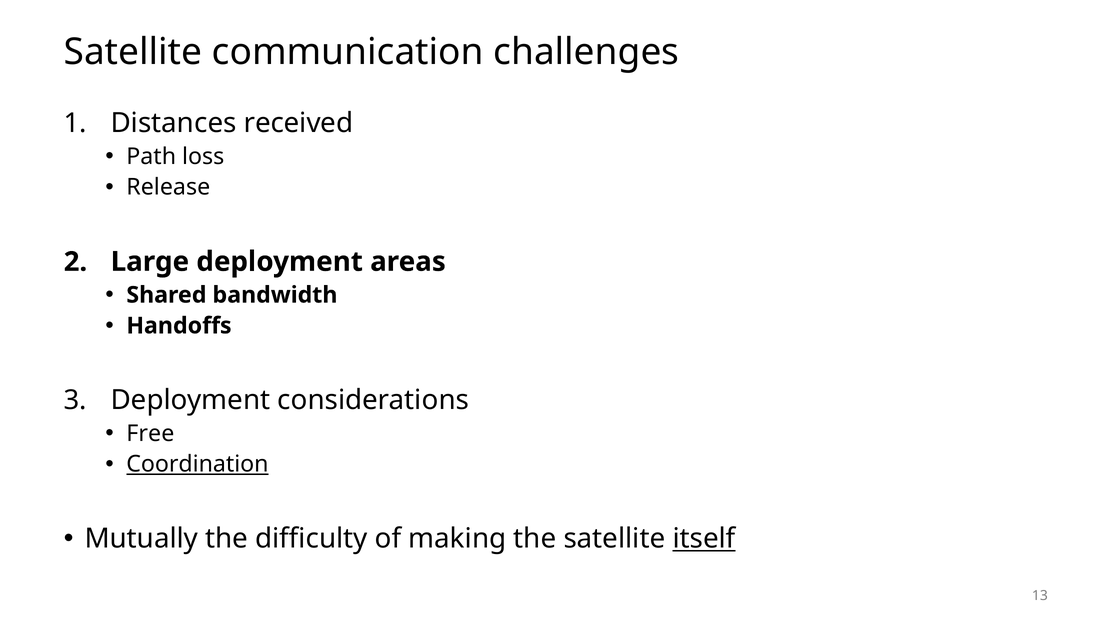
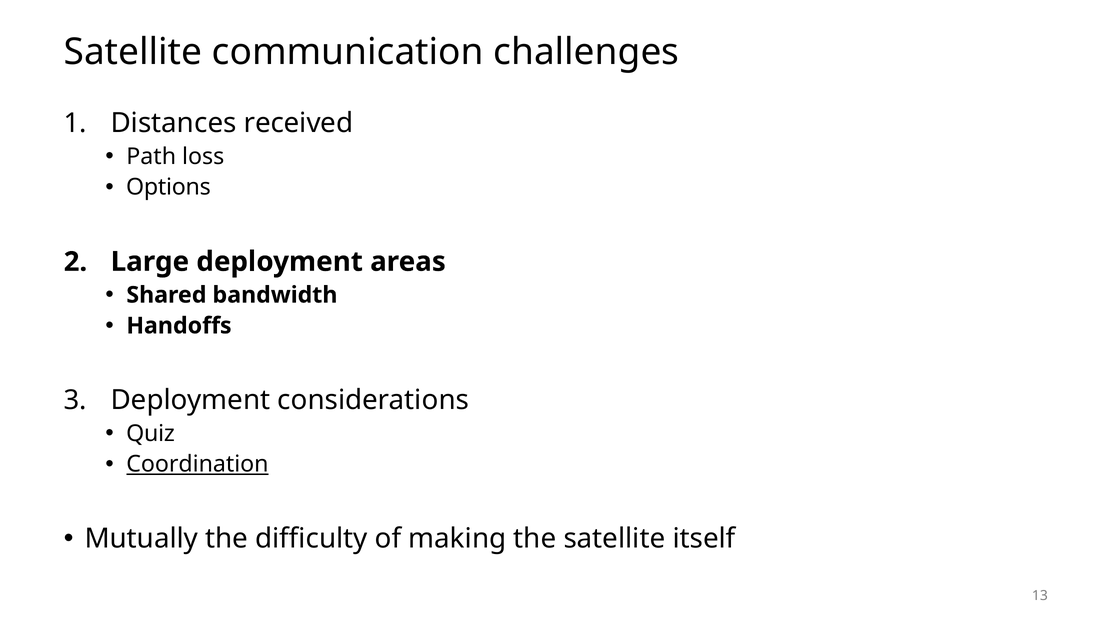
Release: Release -> Options (168, 187)
Free: Free -> Quiz (150, 434)
itself underline: present -> none (704, 539)
